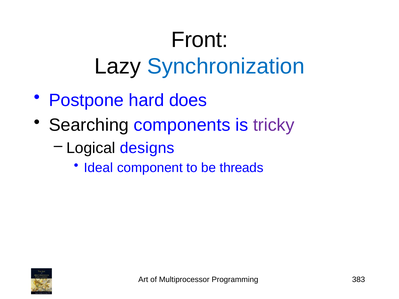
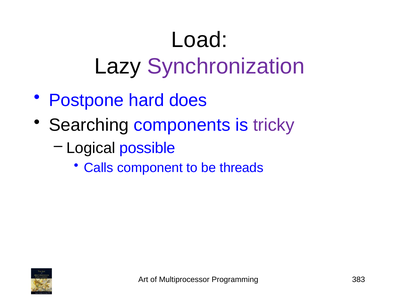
Front: Front -> Load (199, 40)
Synchronization colour: blue -> purple (226, 66)
designs: designs -> possible (147, 148)
Ideal: Ideal -> Calls (99, 168)
